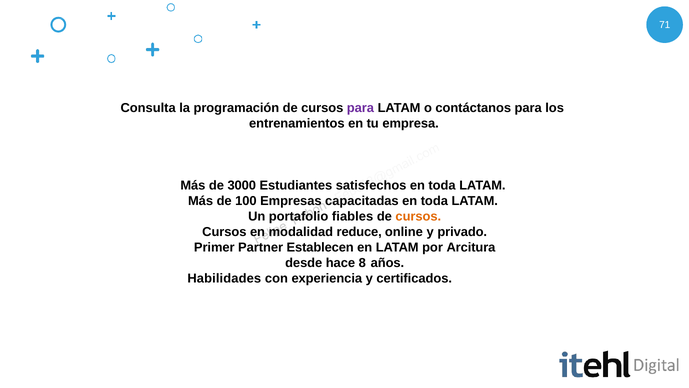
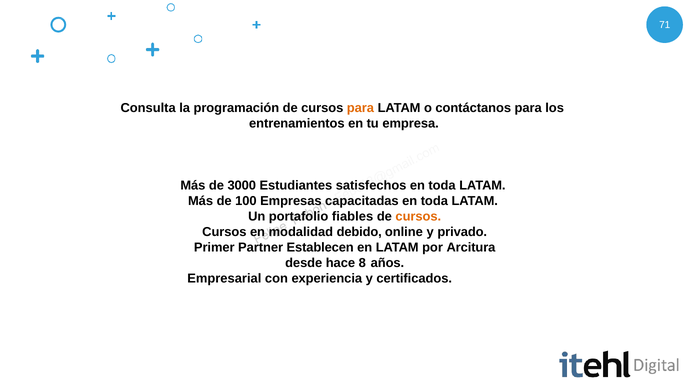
para colour: purple -> orange (360, 108)
reduce: reduce -> debido (359, 232)
Habilidades: Habilidades -> Empresarial (224, 278)
